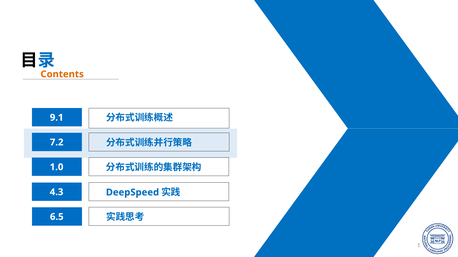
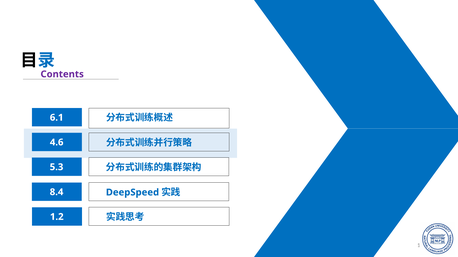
Contents colour: orange -> purple (62, 74)
9.1: 9.1 -> 6.1 (57, 118)
7.2: 7.2 -> 4.6 (57, 143)
1.0: 1.0 -> 5.3 (57, 167)
4.3: 4.3 -> 8.4 (57, 192)
6.5: 6.5 -> 1.2 (57, 217)
